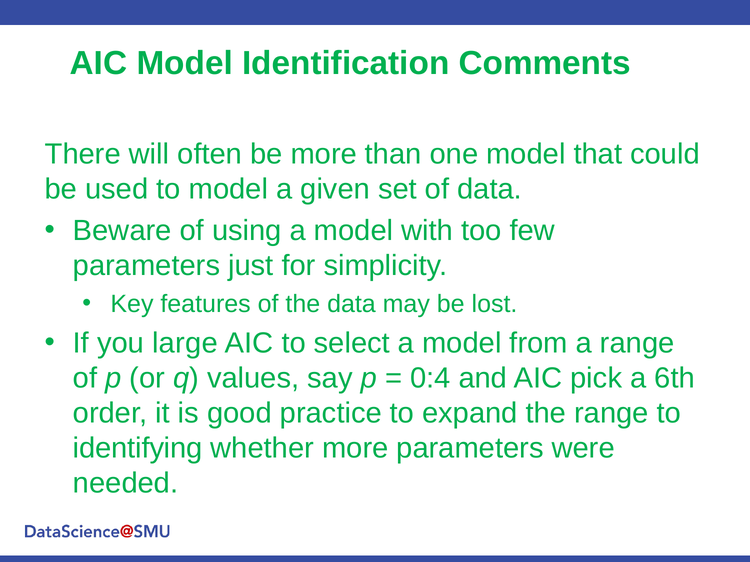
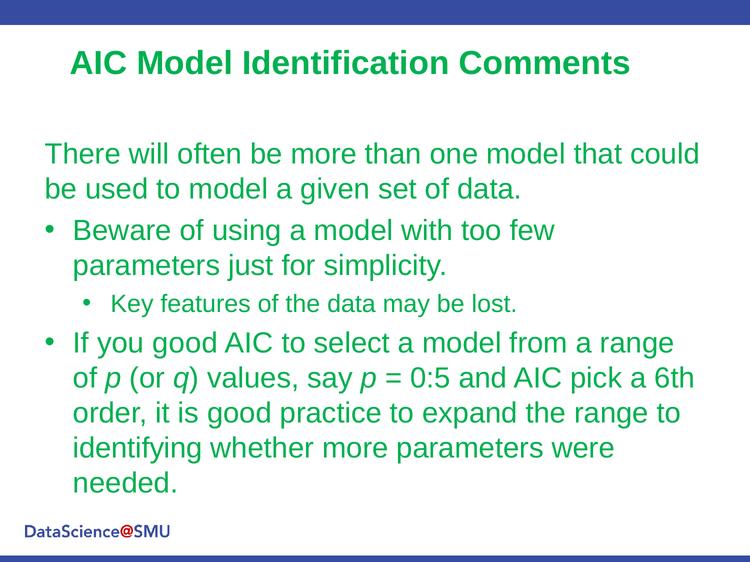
you large: large -> good (185, 343)
0:4: 0:4 -> 0:5 (430, 378)
